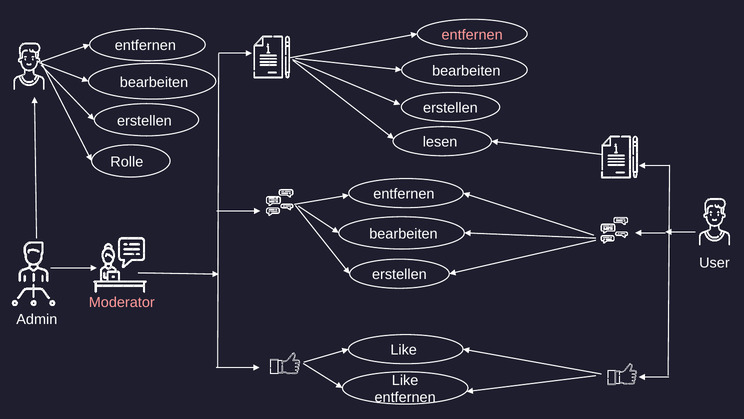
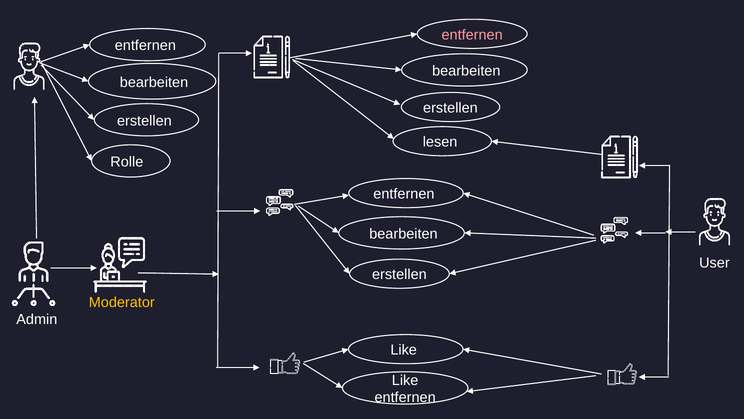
Moderator colour: pink -> yellow (122, 302)
